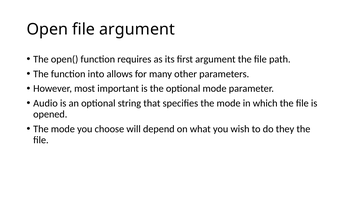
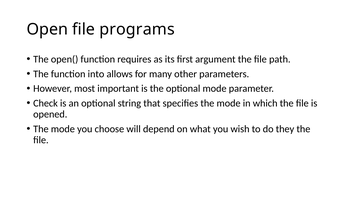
file argument: argument -> programs (137, 29)
Audio: Audio -> Check (46, 103)
